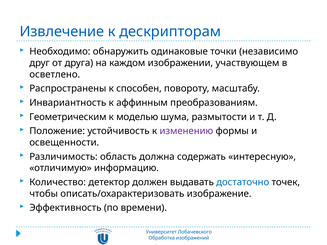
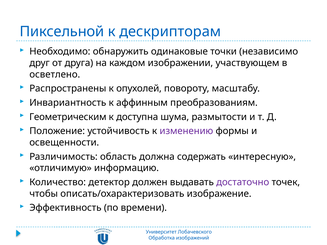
Извлечение: Извлечение -> Пиксельной (62, 32)
способен: способен -> опухолей (139, 89)
моделью: моделью -> доступна (137, 117)
достаточно colour: blue -> purple (243, 182)
